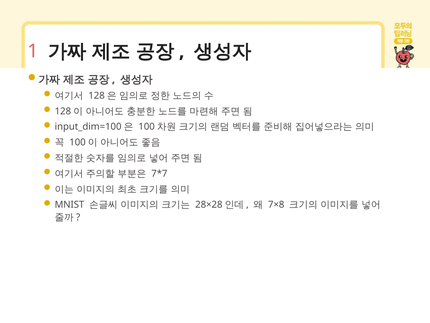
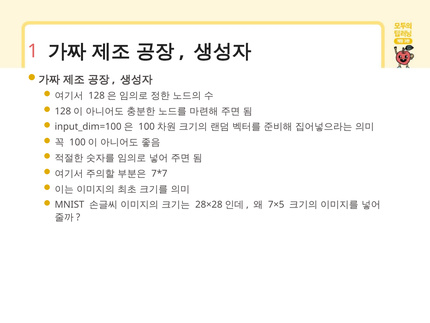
7×8: 7×8 -> 7×5 (276, 205)
